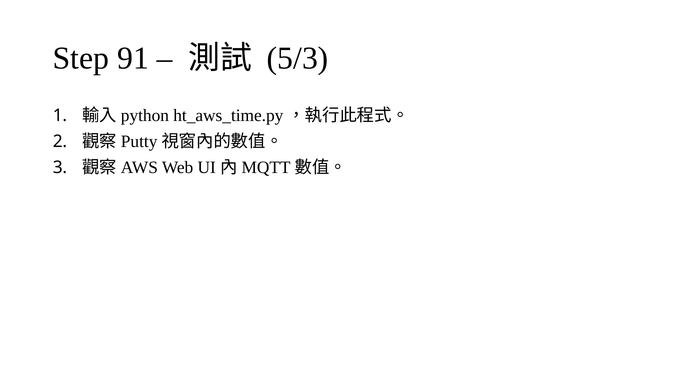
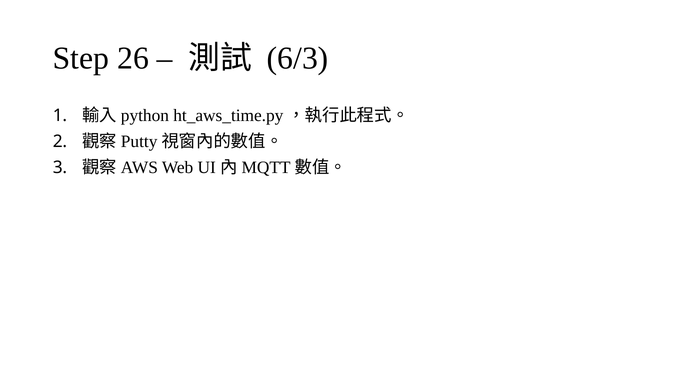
91: 91 -> 26 (133, 58)
5/3: 5/3 -> 6/3 (298, 58)
